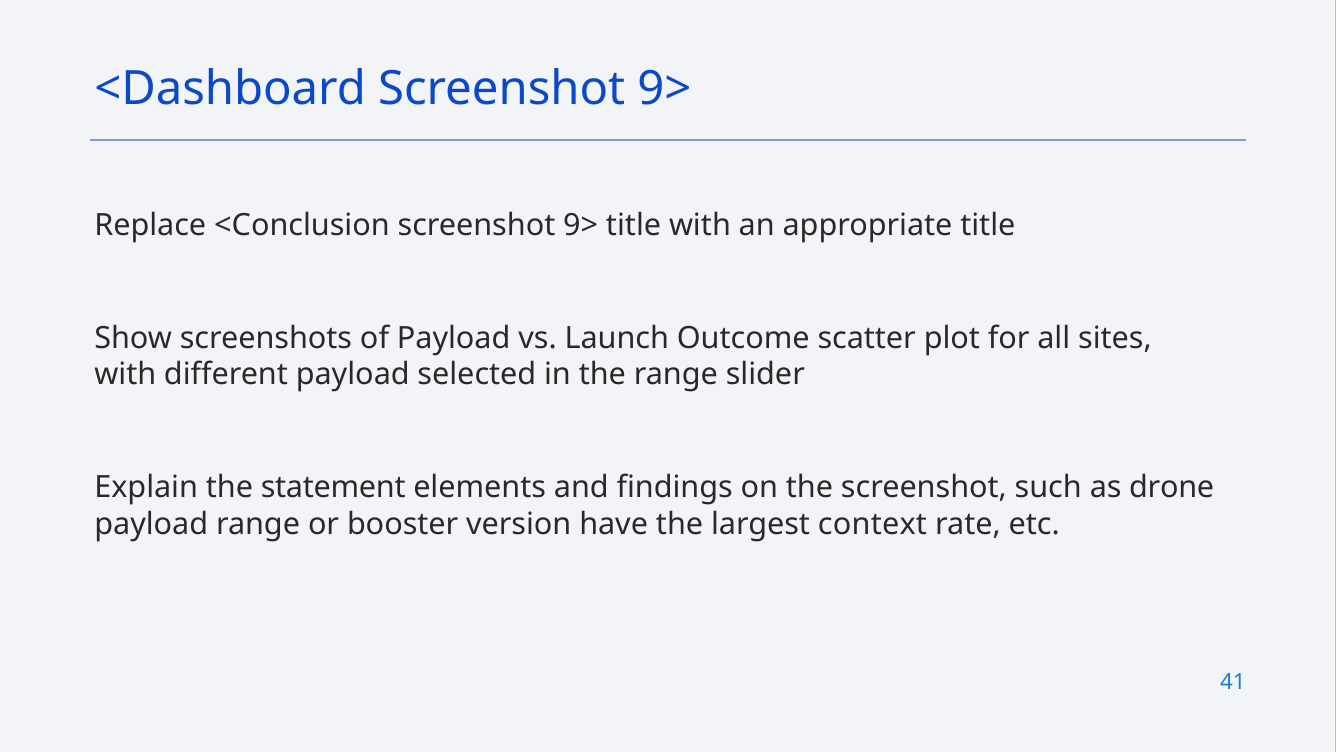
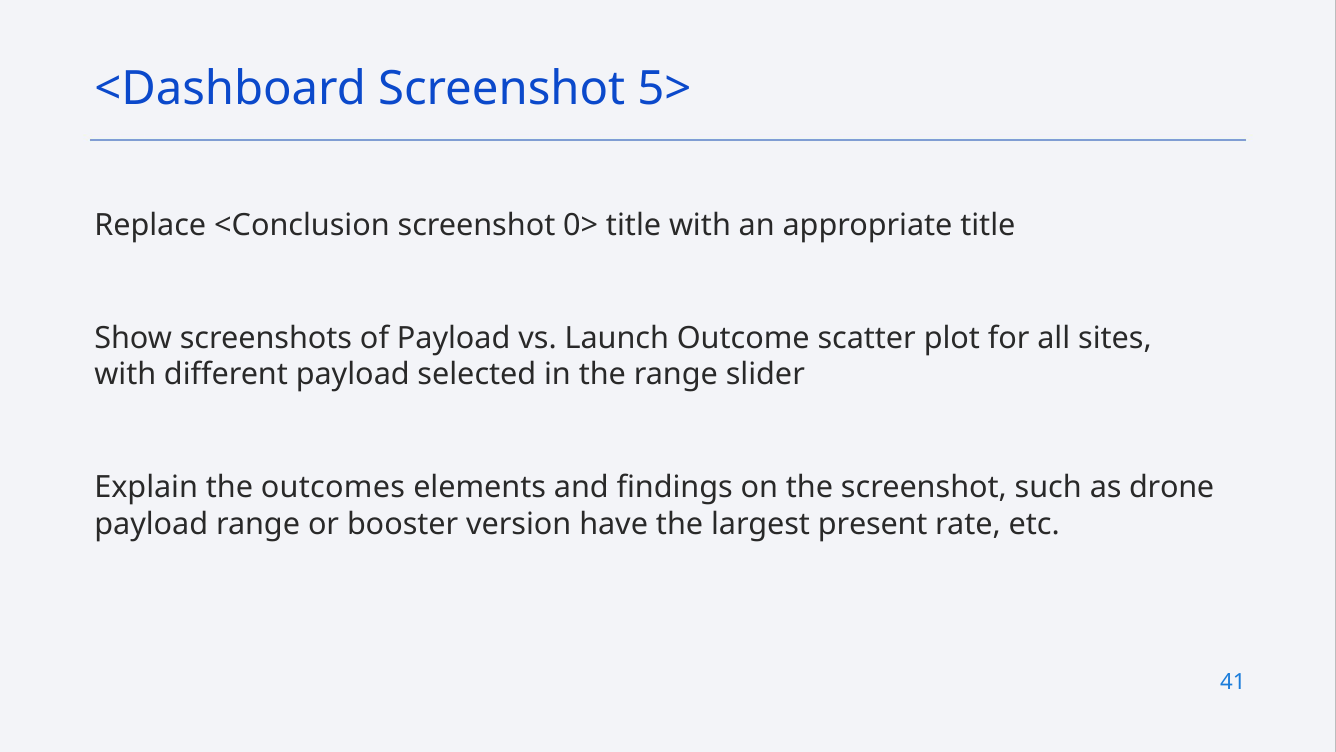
<Dashboard Screenshot 9>: 9> -> 5> (664, 89)
9>: 9> -> 0> (581, 226)
statement: statement -> outcomes (333, 487)
context: context -> present (873, 524)
